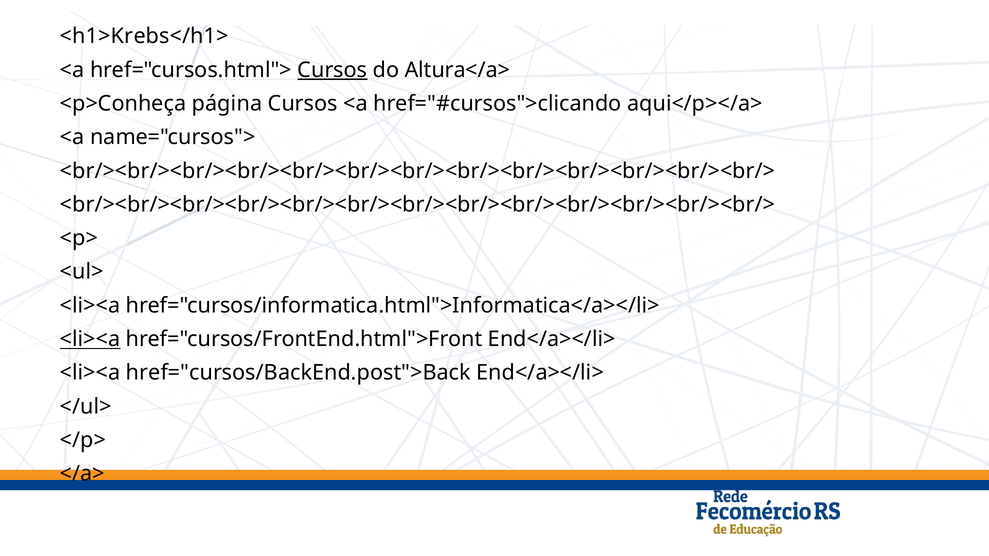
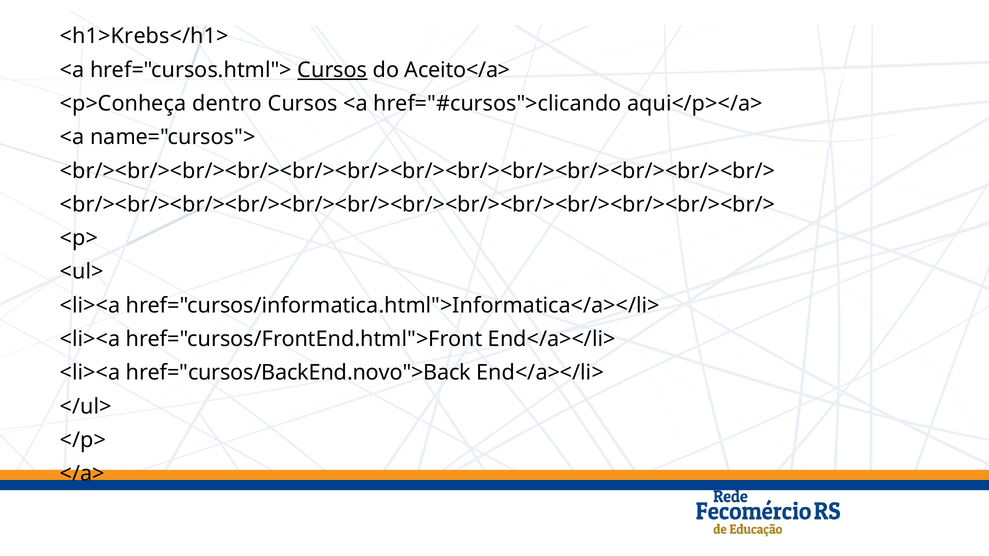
Altura</a>: Altura</a> -> Aceito</a> (457, 70)
página: página -> dentro (227, 104)
<li><a underline: present -> none (90, 339)
href="cursos/BackEnd.post">Back: href="cursos/BackEnd.post">Back -> href="cursos/BackEnd.novo">Back (298, 373)
